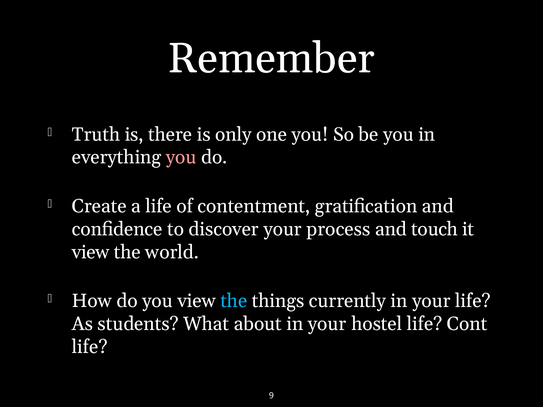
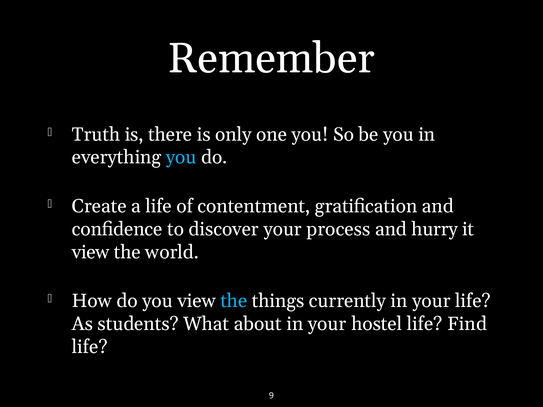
you colour: pink -> light blue (181, 157)
touch: touch -> hurry (435, 229)
Cont: Cont -> Find (467, 324)
